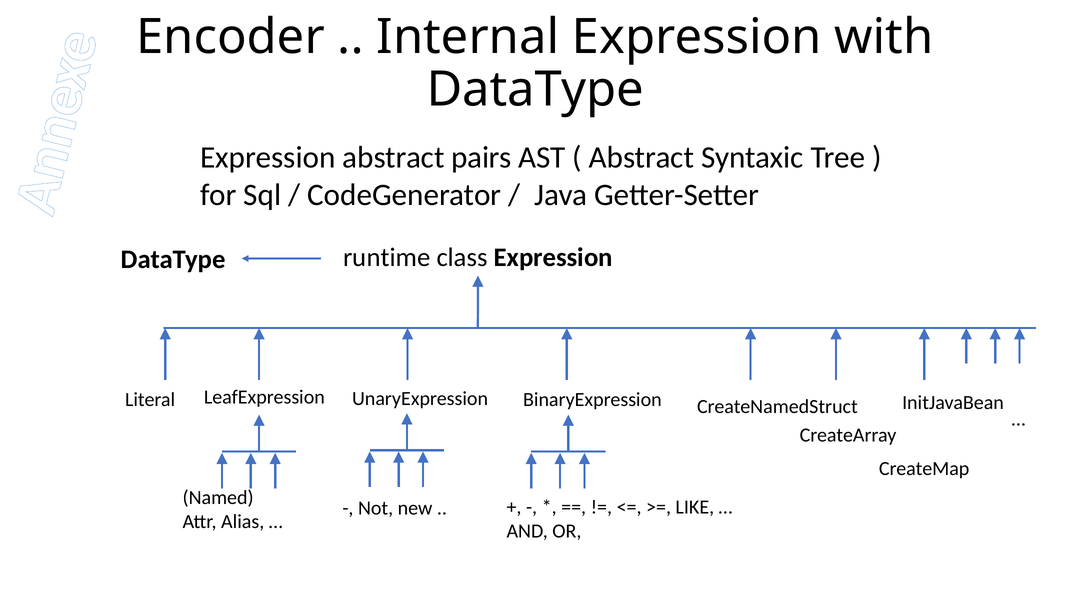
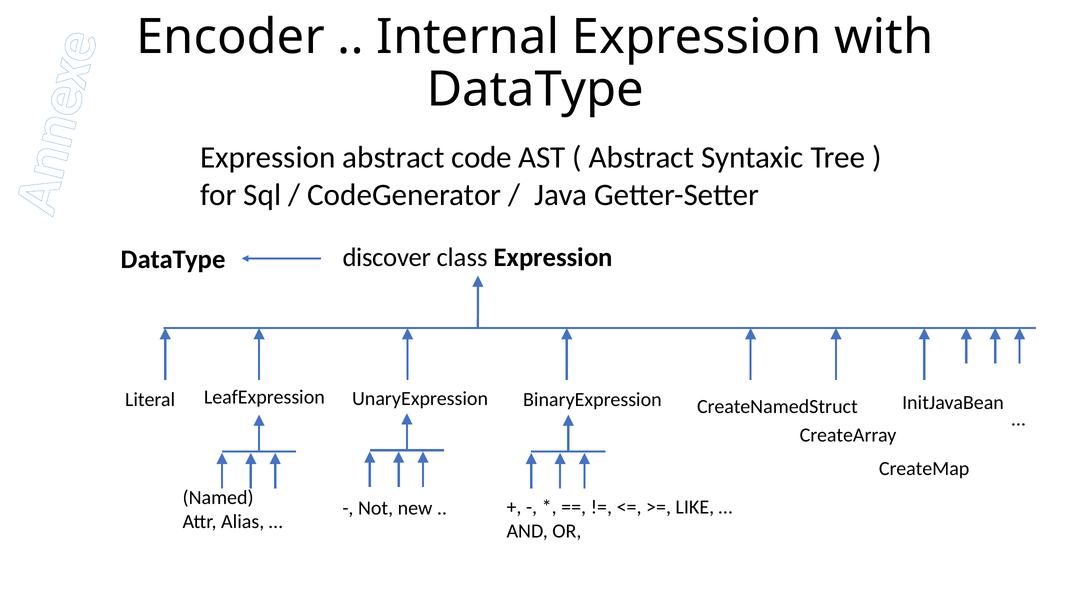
pairs: pairs -> code (481, 158)
runtime: runtime -> discover (387, 258)
